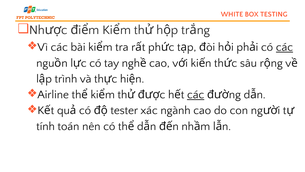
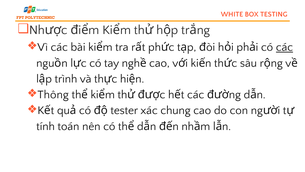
Airline: Airline -> Thông (53, 94)
các underline: present -> none (196, 94)
ngành: ngành -> chung (176, 110)
